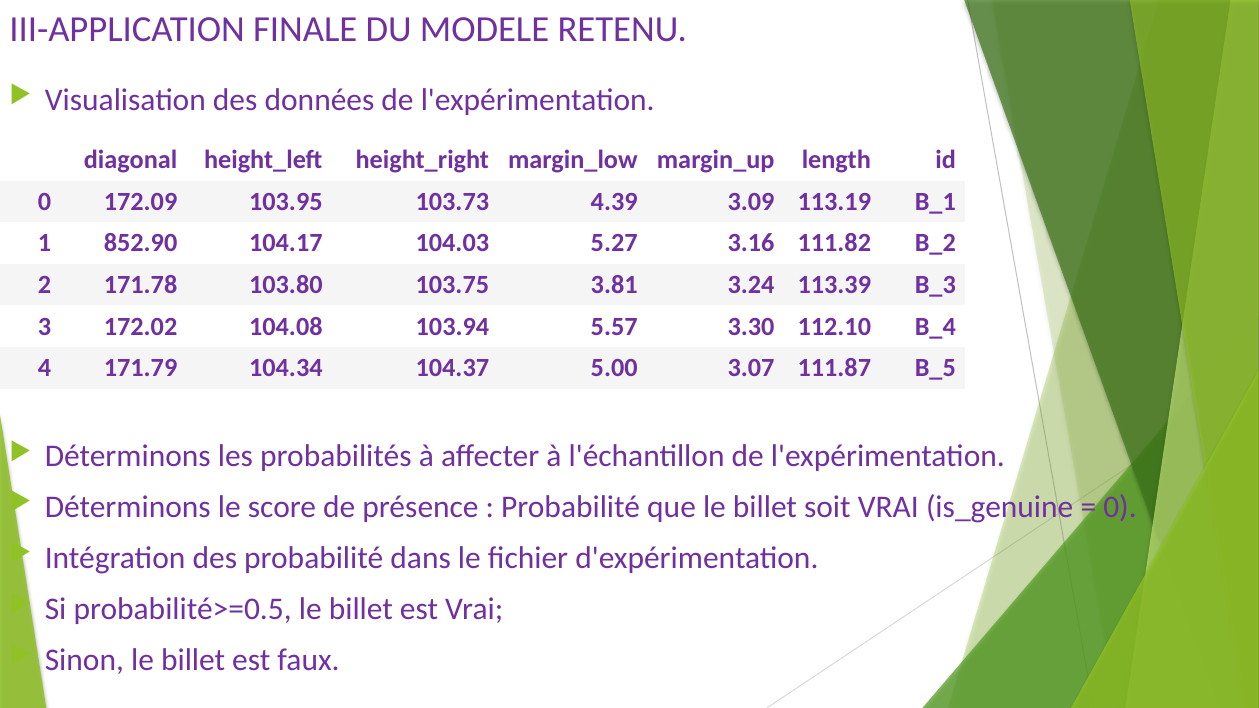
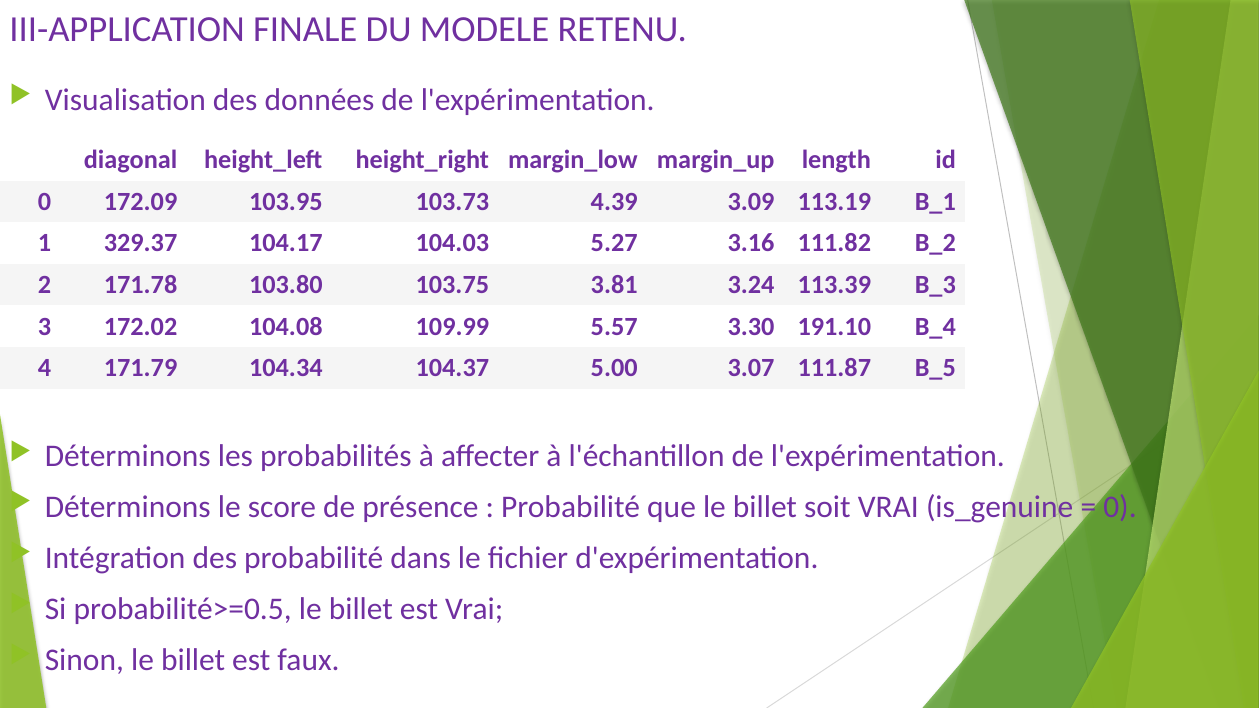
852.90: 852.90 -> 329.37 (141, 243)
103.94: 103.94 -> 109.99 (452, 327)
112.10: 112.10 -> 191.10 (834, 327)
